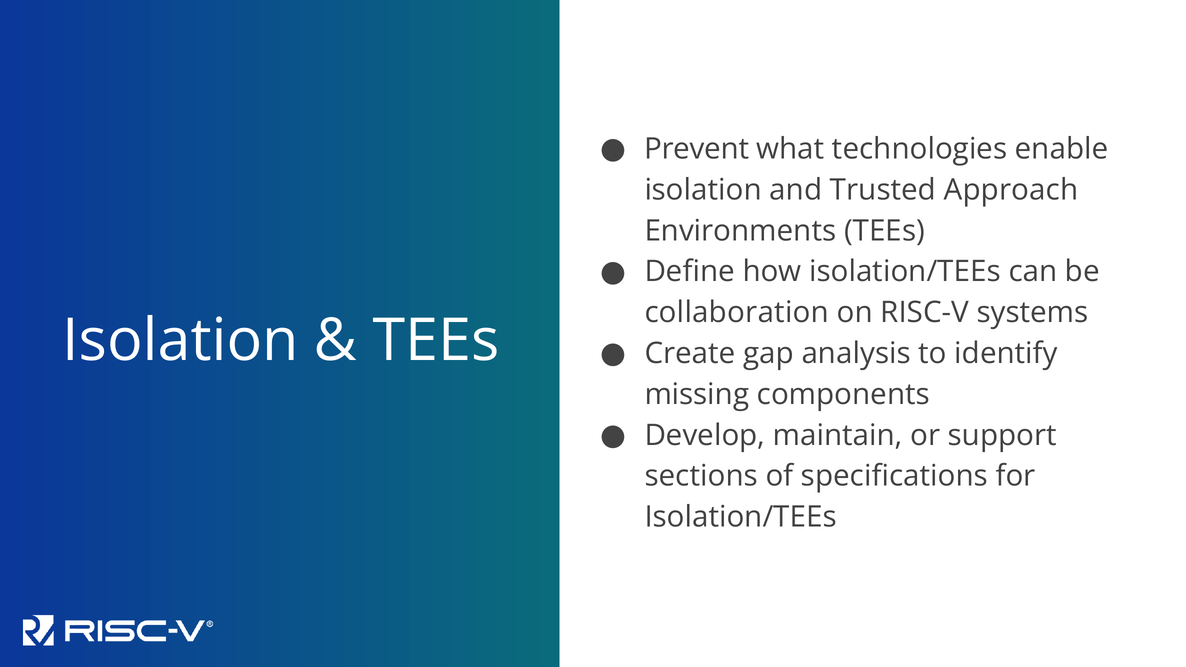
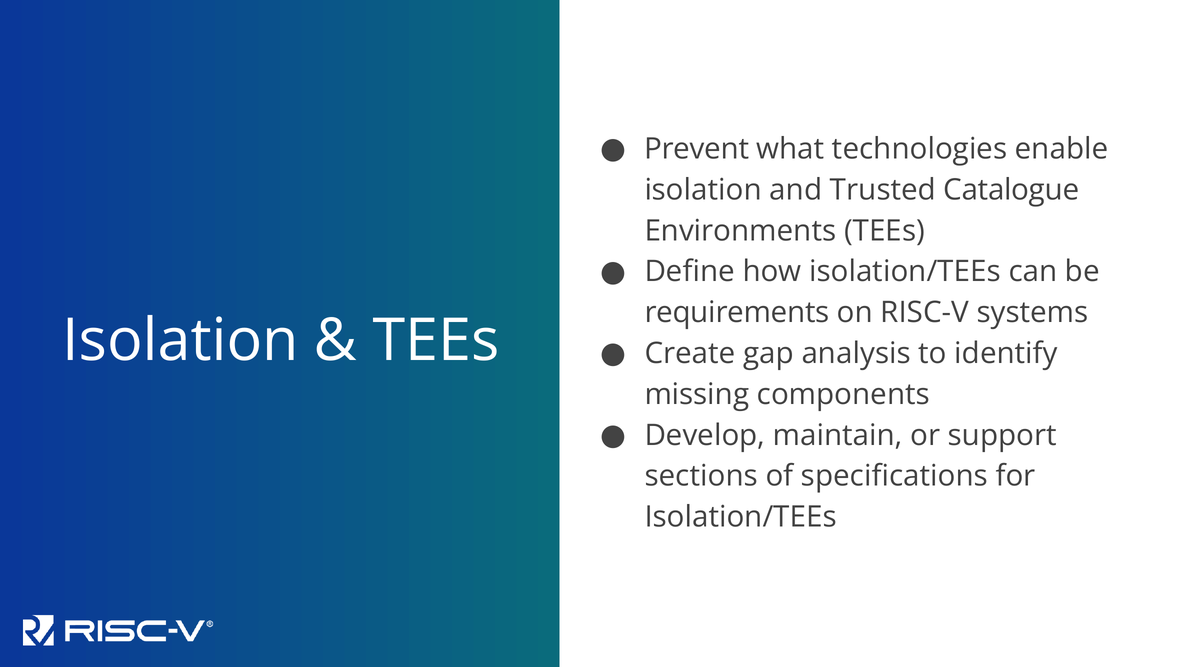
Approach: Approach -> Catalogue (1011, 190)
collaboration: collaboration -> requirements (737, 313)
